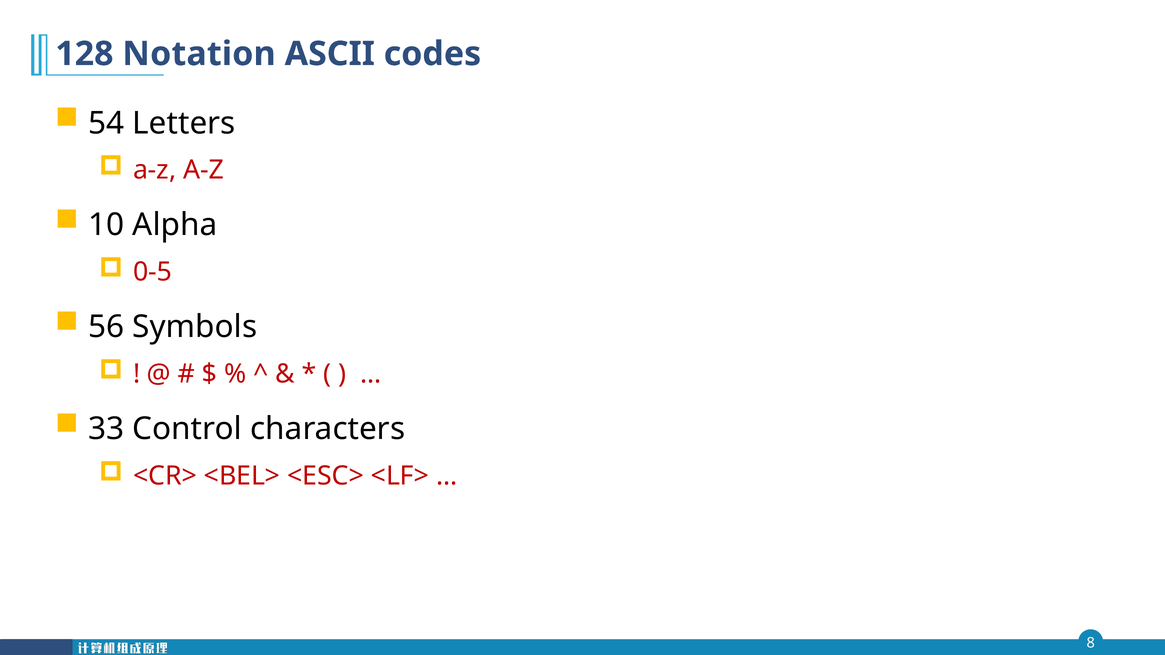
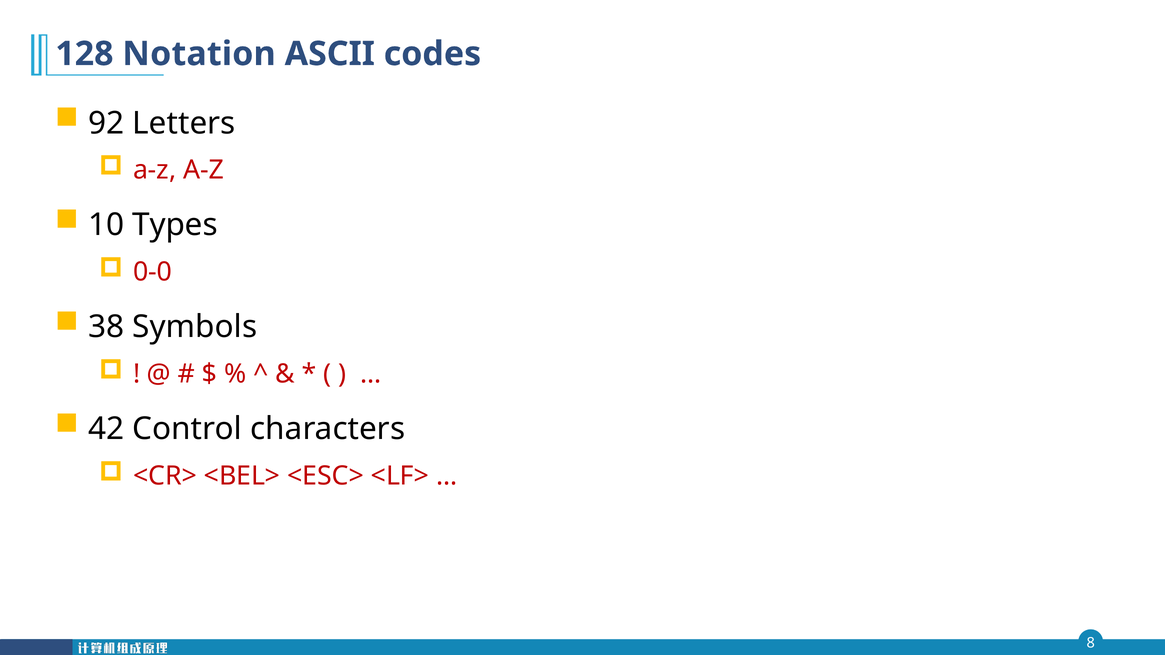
54: 54 -> 92 (106, 123)
Alpha: Alpha -> Types (175, 225)
0-5: 0-5 -> 0-0 (153, 272)
56: 56 -> 38 (106, 327)
33: 33 -> 42 (106, 429)
